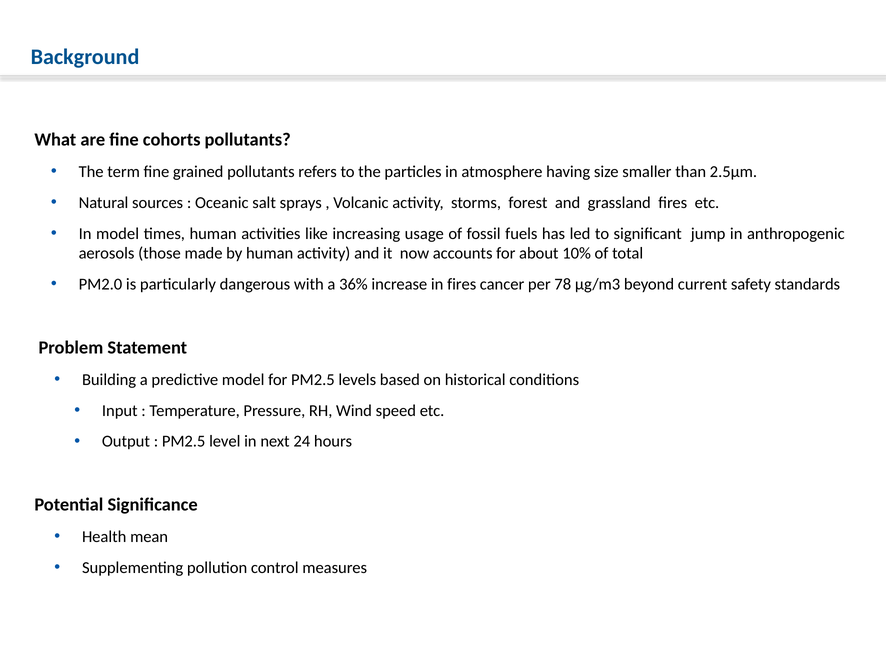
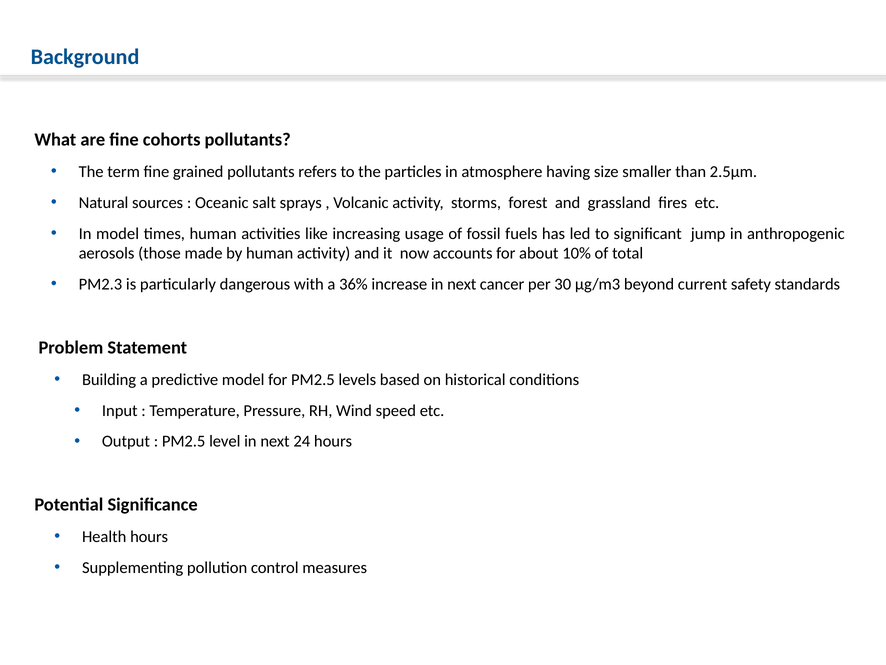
PM2.0: PM2.0 -> PM2.3 (100, 284)
increase in fires: fires -> next (462, 284)
78: 78 -> 30 (563, 284)
Health mean: mean -> hours (149, 536)
